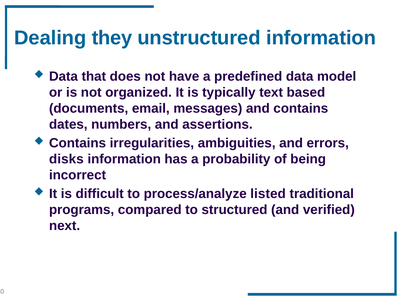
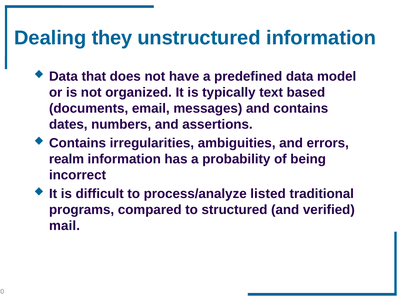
disks: disks -> realm (67, 159)
next: next -> mail (65, 226)
